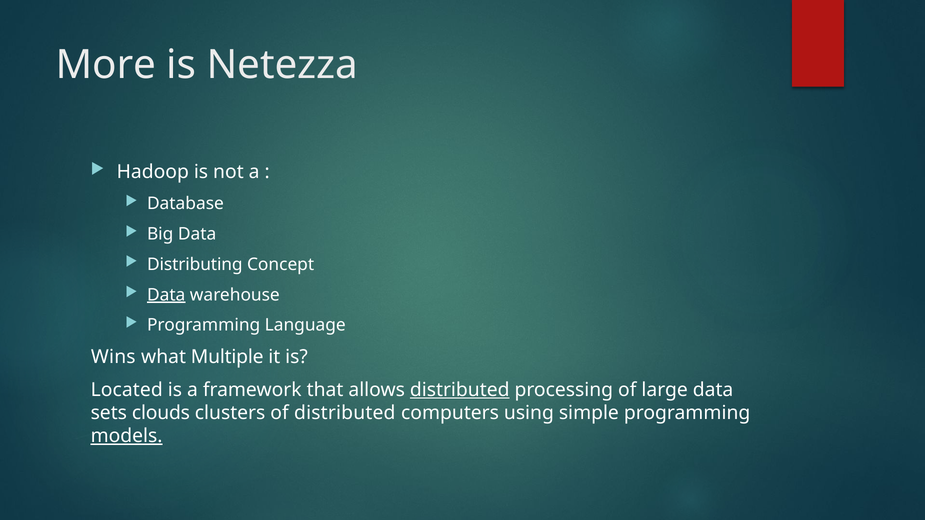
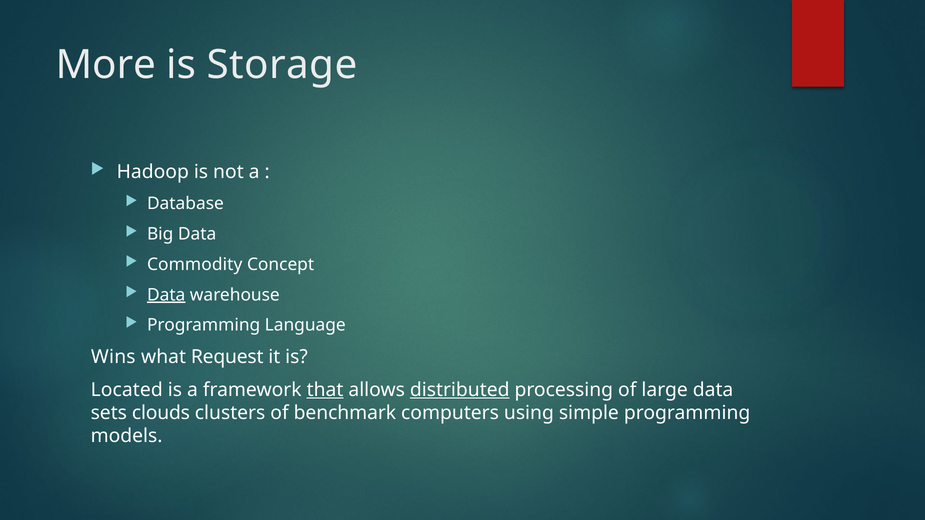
Netezza: Netezza -> Storage (282, 65)
Distributing: Distributing -> Commodity (195, 265)
Multiple: Multiple -> Request (227, 357)
that underline: none -> present (325, 390)
of distributed: distributed -> benchmark (345, 413)
models underline: present -> none (127, 436)
